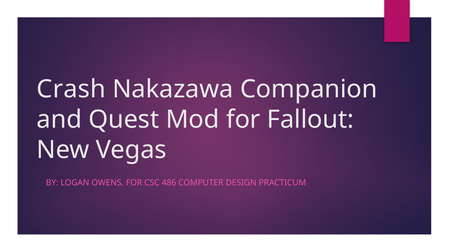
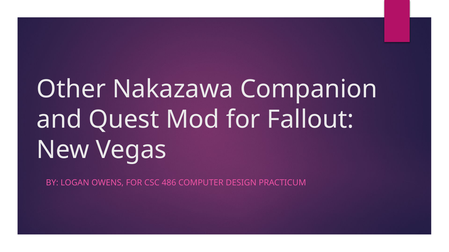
Crash: Crash -> Other (71, 89)
